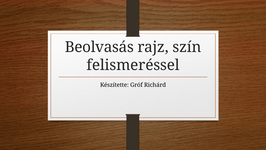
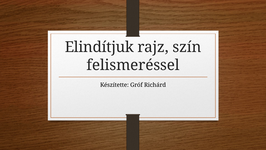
Beolvasás: Beolvasás -> Elindítjuk (99, 47)
